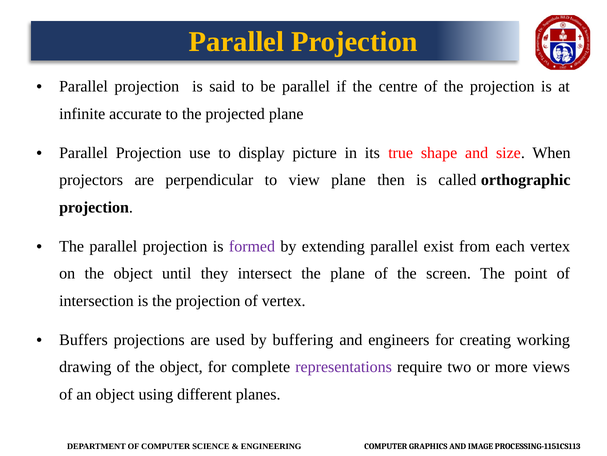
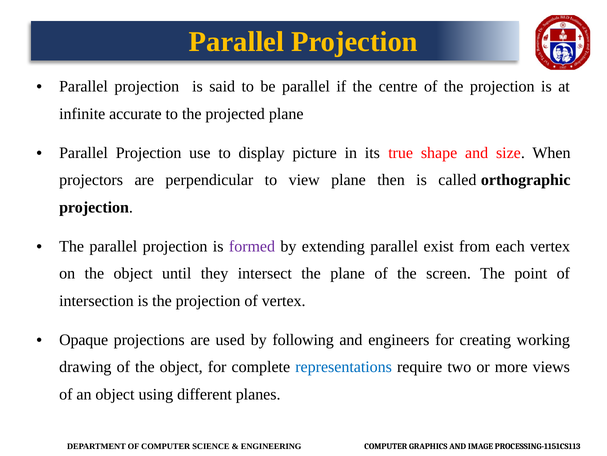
Buffers: Buffers -> Opaque (84, 339)
buffering: buffering -> following (303, 339)
representations colour: purple -> blue (344, 367)
